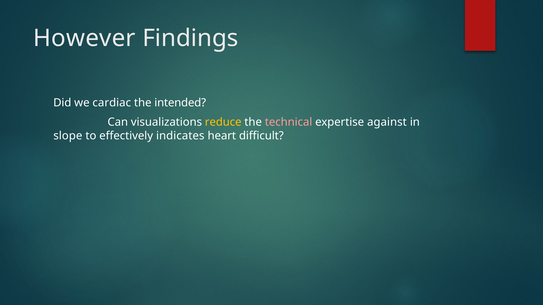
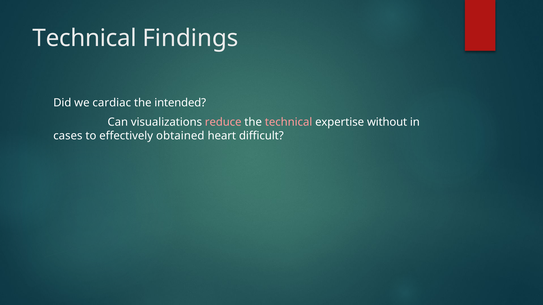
However: However -> Technical (85, 38)
reduce colour: yellow -> pink (223, 122)
against: against -> without (387, 122)
slope: slope -> cases (68, 136)
indicates: indicates -> obtained (180, 136)
